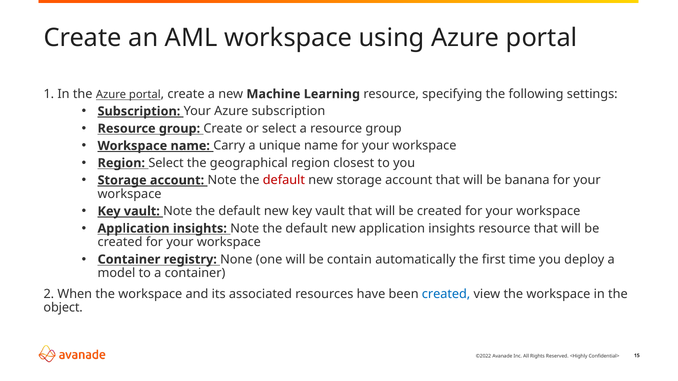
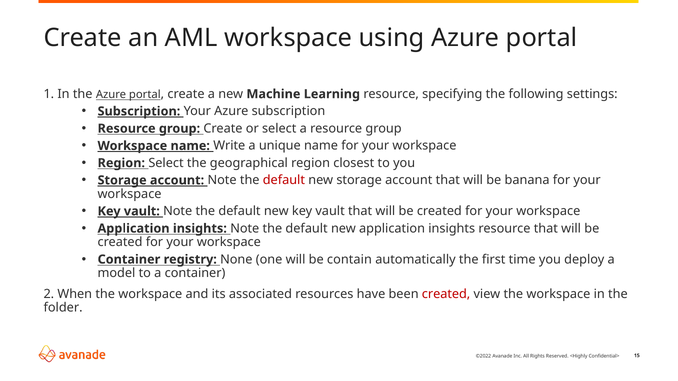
Carry: Carry -> Write (229, 146)
created colour: blue -> red (446, 294)
object: object -> folder (63, 308)
